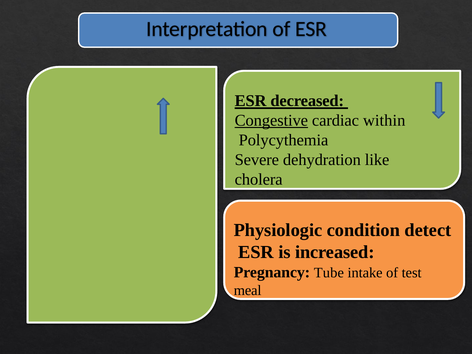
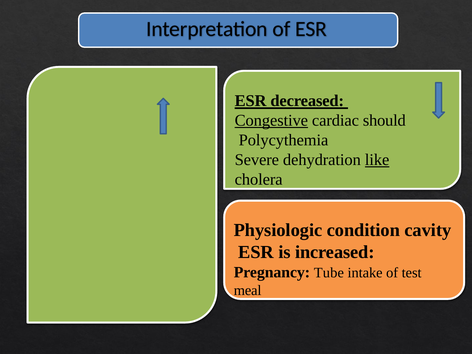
within: within -> should (384, 121)
like underline: none -> present (377, 160)
detect: detect -> cavity (428, 230)
